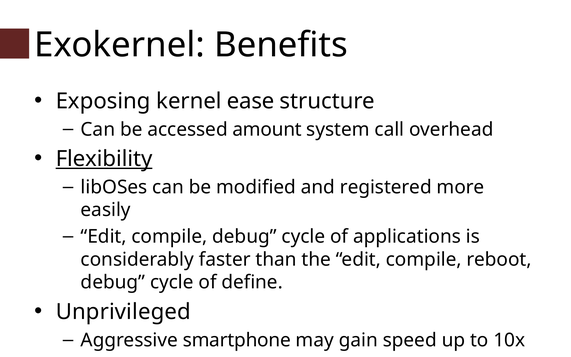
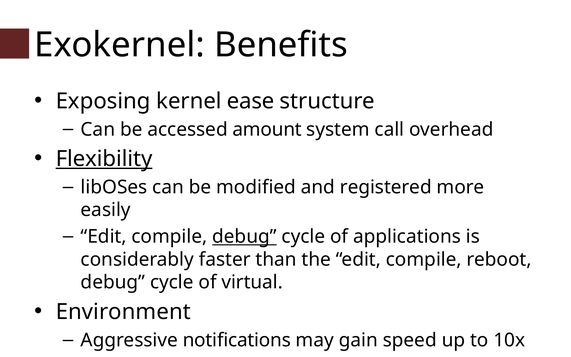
debug underline: none -> present (244, 237)
define: define -> virtual (252, 282)
Unprivileged: Unprivileged -> Environment (123, 312)
smartphone: smartphone -> notifications (237, 340)
